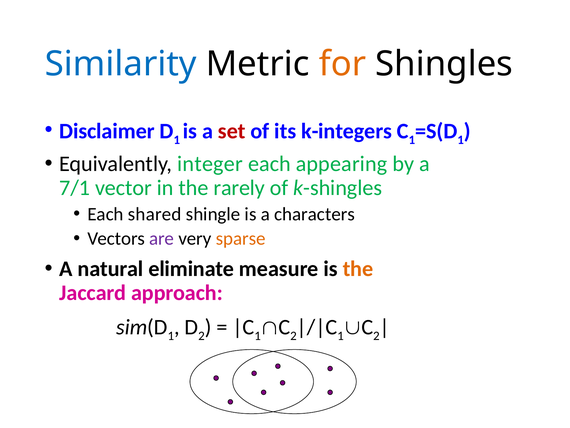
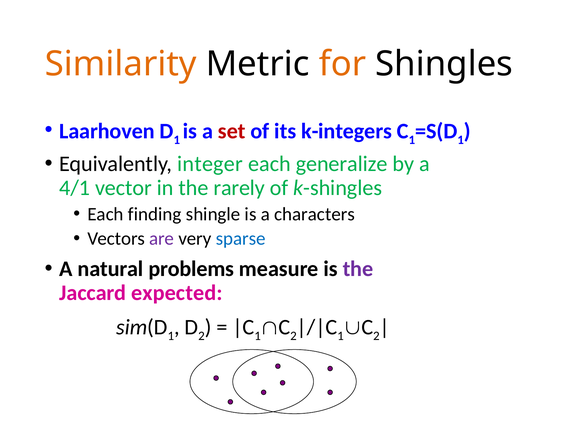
Similarity colour: blue -> orange (121, 64)
Disclaimer: Disclaimer -> Laarhoven (107, 131)
appearing: appearing -> generalize (342, 164)
7/1: 7/1 -> 4/1 (75, 188)
shared: shared -> finding (155, 214)
sparse colour: orange -> blue (241, 238)
eliminate: eliminate -> problems (191, 268)
the colour: orange -> purple (358, 268)
approach: approach -> expected (177, 292)
